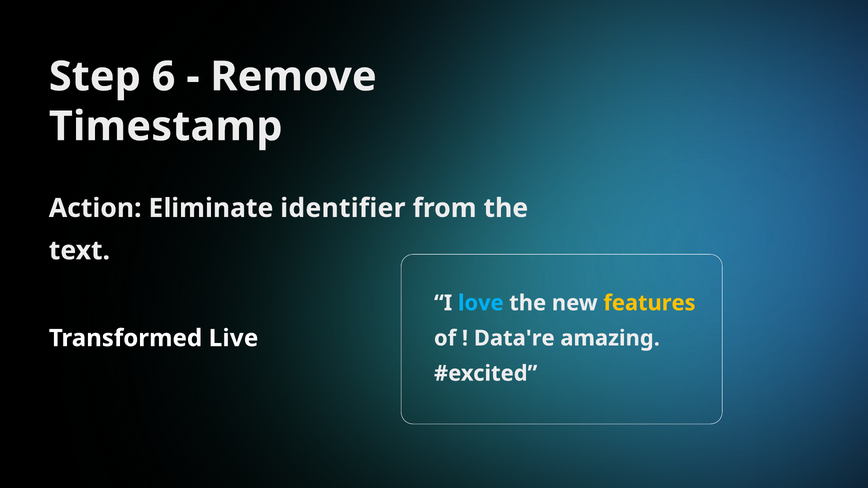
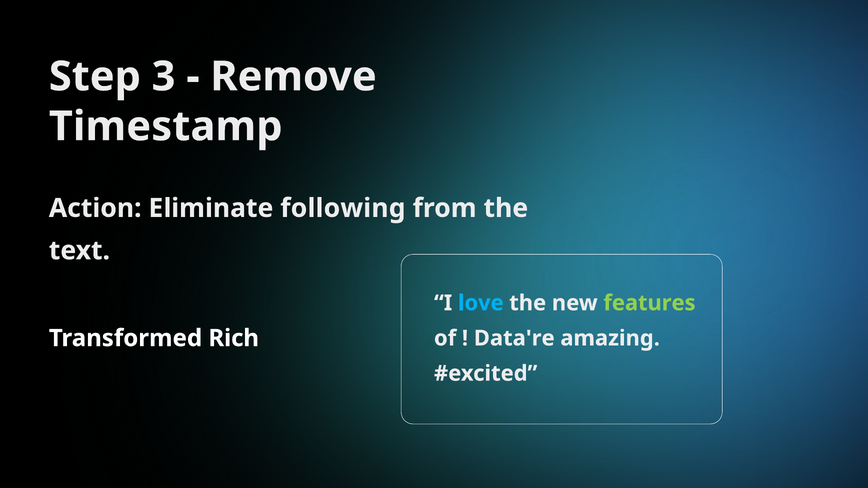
6: 6 -> 3 (164, 77)
identifier: identifier -> following (343, 208)
features colour: yellow -> light green (649, 303)
Live: Live -> Rich (234, 338)
